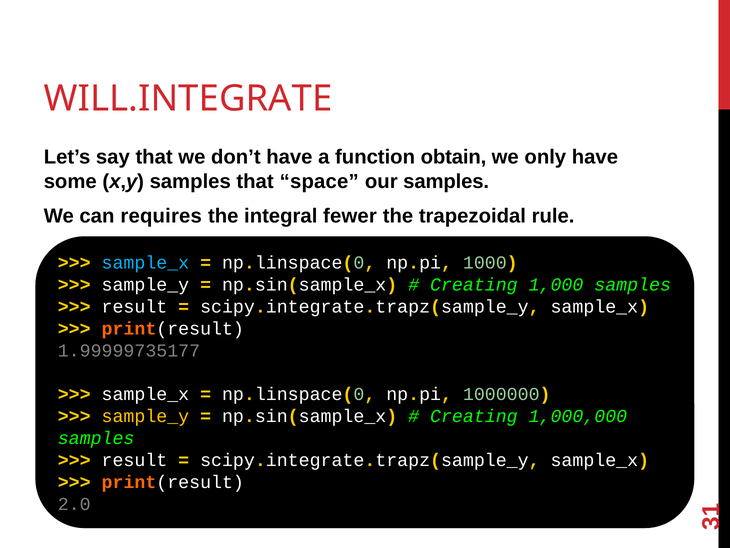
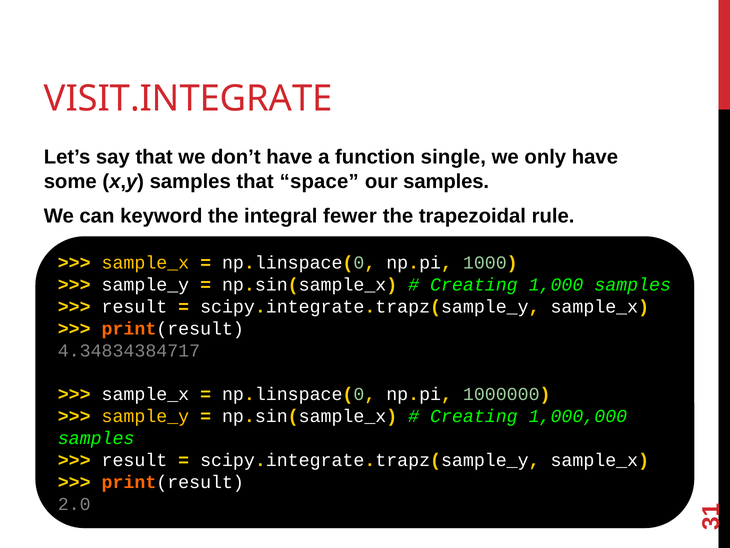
WILL.INTEGRATE: WILL.INTEGRATE -> VISIT.INTEGRATE (188, 99)
obtain: obtain -> single (453, 157)
requires: requires -> keyword (161, 216)
sample_x colour: light blue -> yellow (145, 263)
1.99999735177: 1.99999735177 -> 4.34834384717 (129, 350)
